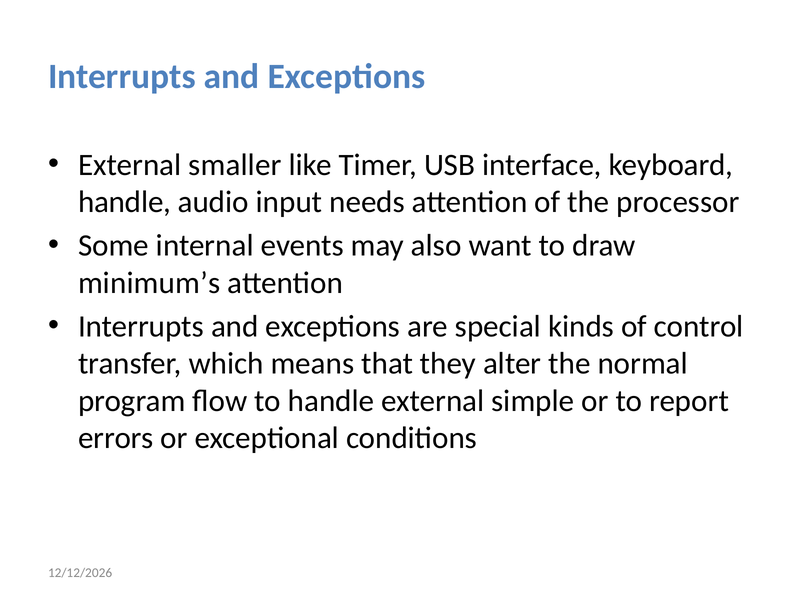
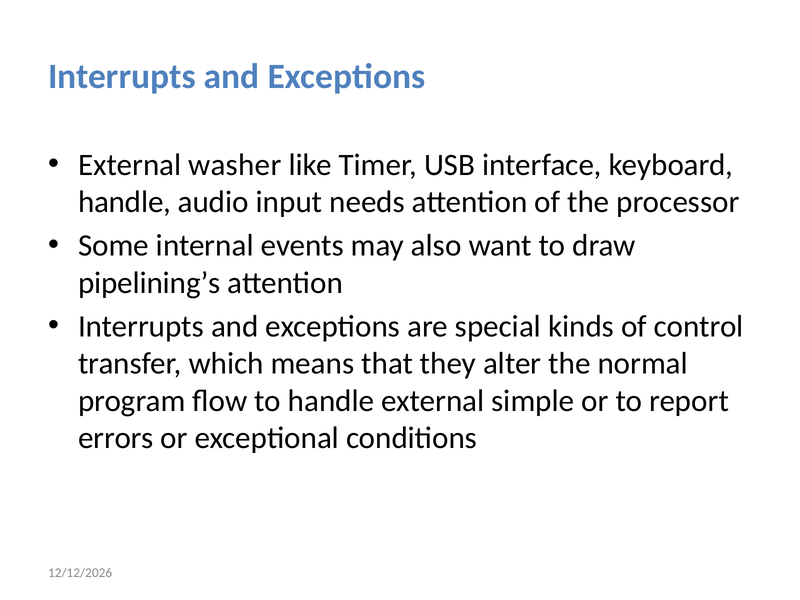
smaller: smaller -> washer (235, 165)
minimum’s: minimum’s -> pipelining’s (149, 283)
